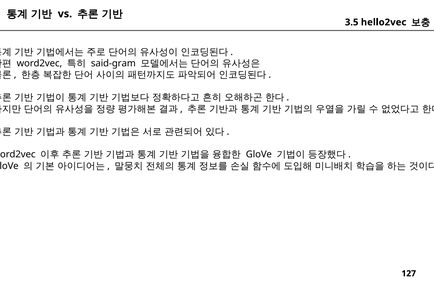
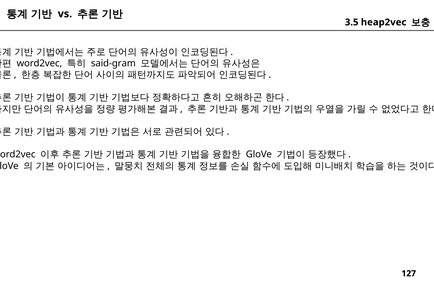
hello2vec: hello2vec -> heap2vec (384, 22)
